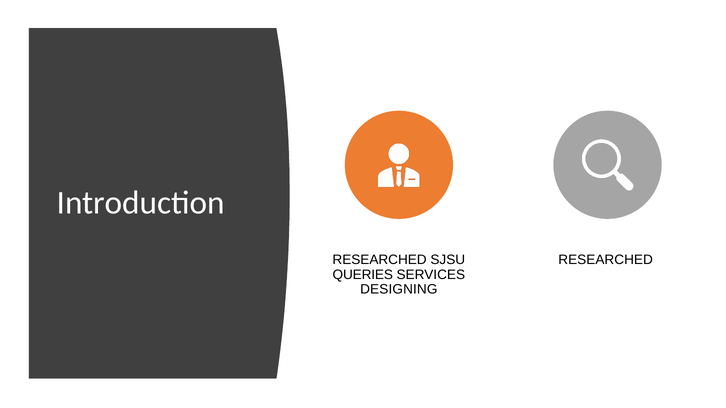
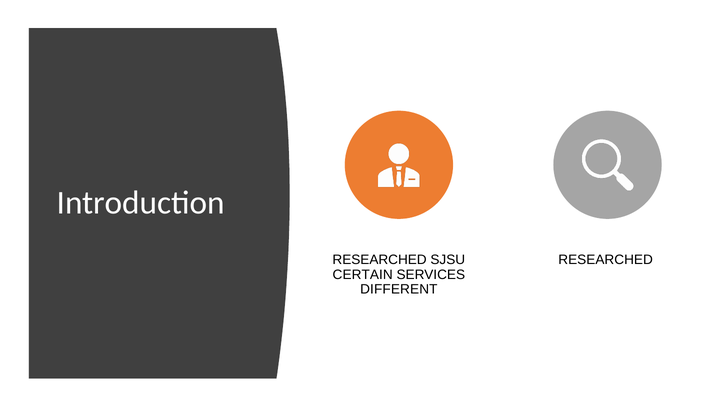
QUERIES: QUERIES -> CERTAIN (363, 275)
DESIGNING: DESIGNING -> DIFFERENT (399, 290)
